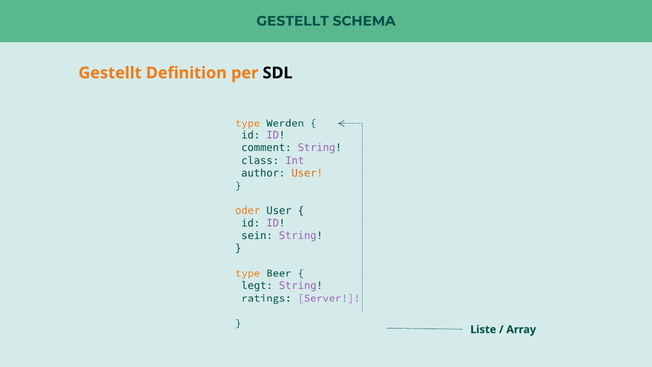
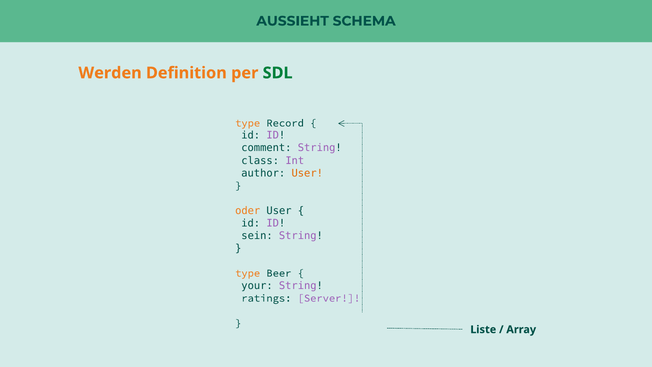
GESTELLT: GESTELLT -> AUSSIEHT (293, 21)
Gestellt: Gestellt -> Werden (110, 73)
SDL colour: black -> green (278, 73)
Werden: Werden -> Record (285, 123)
legt: legt -> your (257, 285)
